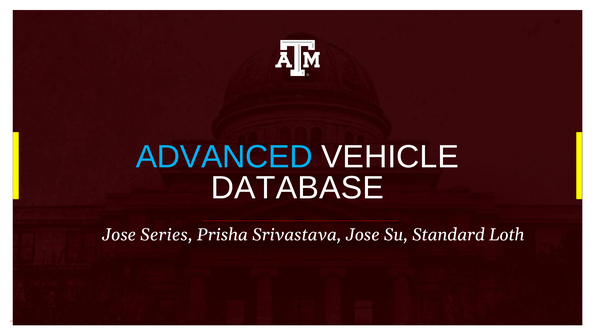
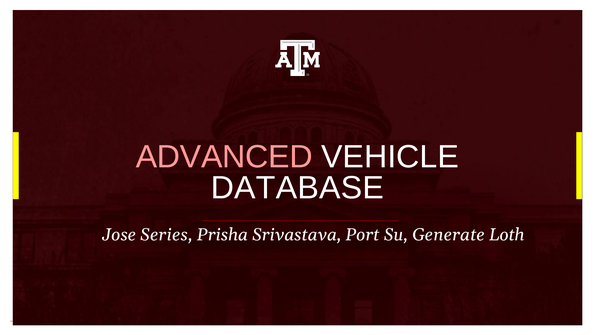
ADVANCED colour: light blue -> pink (224, 157)
Srivastava Jose: Jose -> Port (363, 234)
Standard: Standard -> Generate (448, 234)
